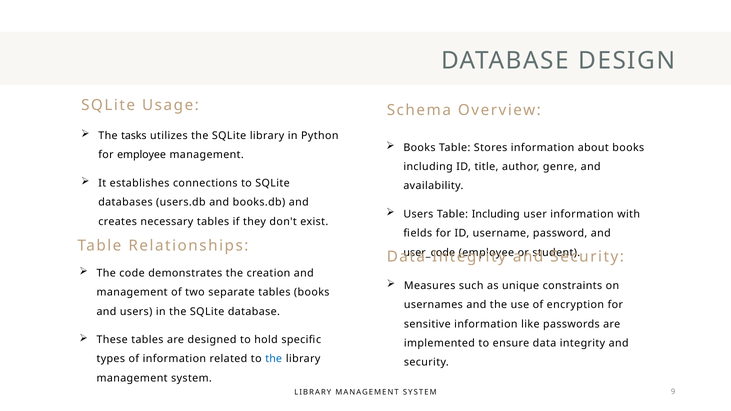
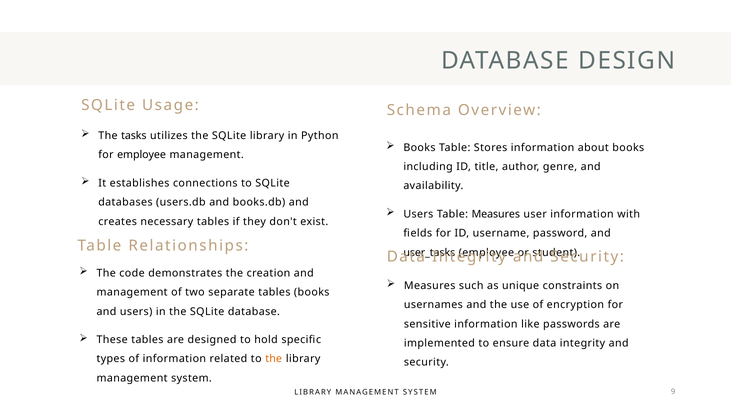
Table Including: Including -> Measures (496, 214)
user_code: user_code -> user_tasks (429, 253)
the colour: blue -> orange (274, 359)
